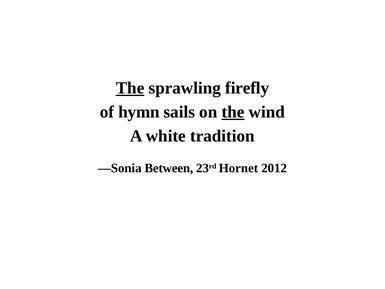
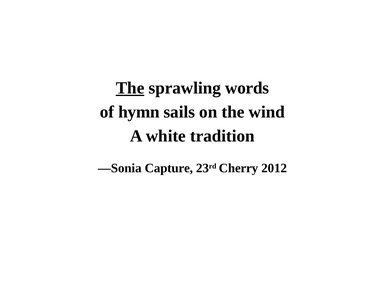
firefly: firefly -> words (247, 88)
the underline: present -> none (233, 112)
Between: Between -> Capture (169, 168)
Hornet: Hornet -> Cherry (238, 168)
